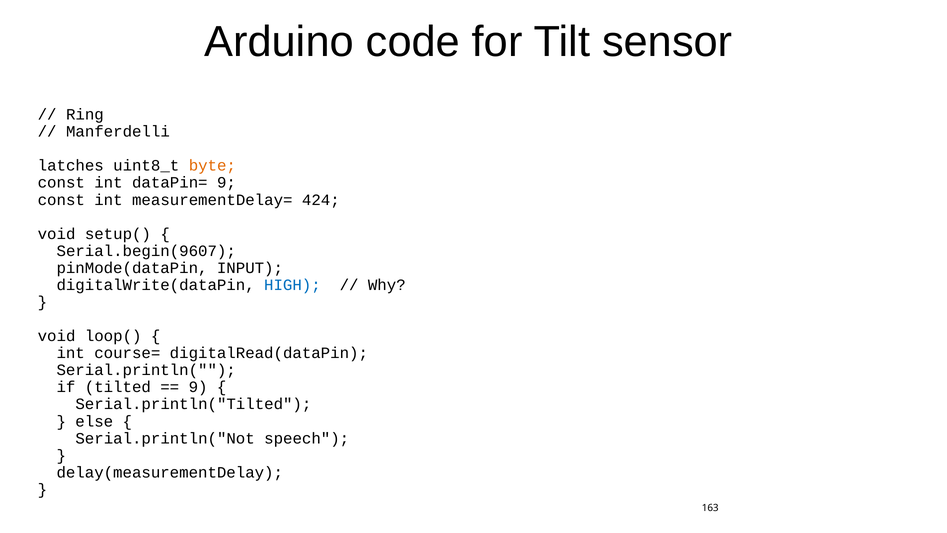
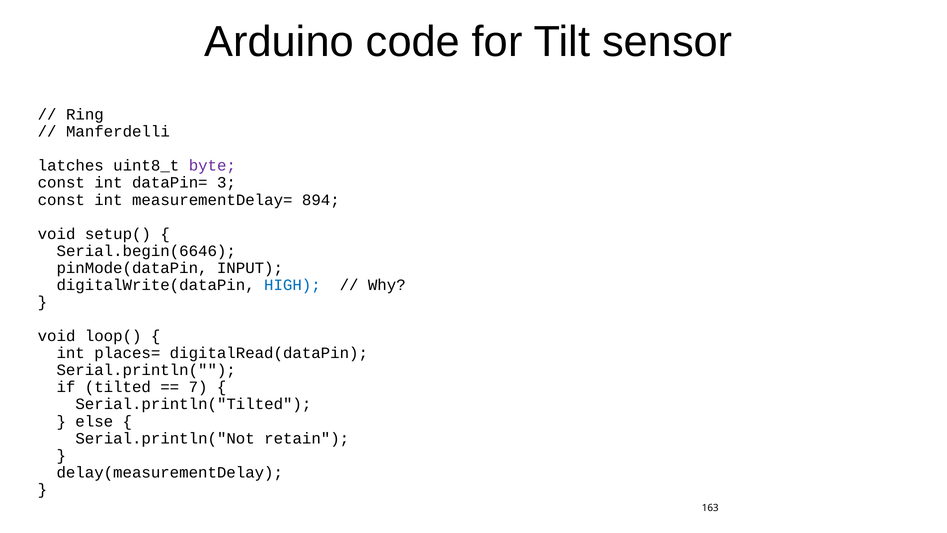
byte colour: orange -> purple (212, 166)
dataPin= 9: 9 -> 3 (226, 183)
424: 424 -> 894 (321, 200)
Serial.begin(9607: Serial.begin(9607 -> Serial.begin(6646 (146, 251)
course=: course= -> places= (127, 353)
9: 9 -> 7 (198, 387)
speech: speech -> retain (307, 438)
